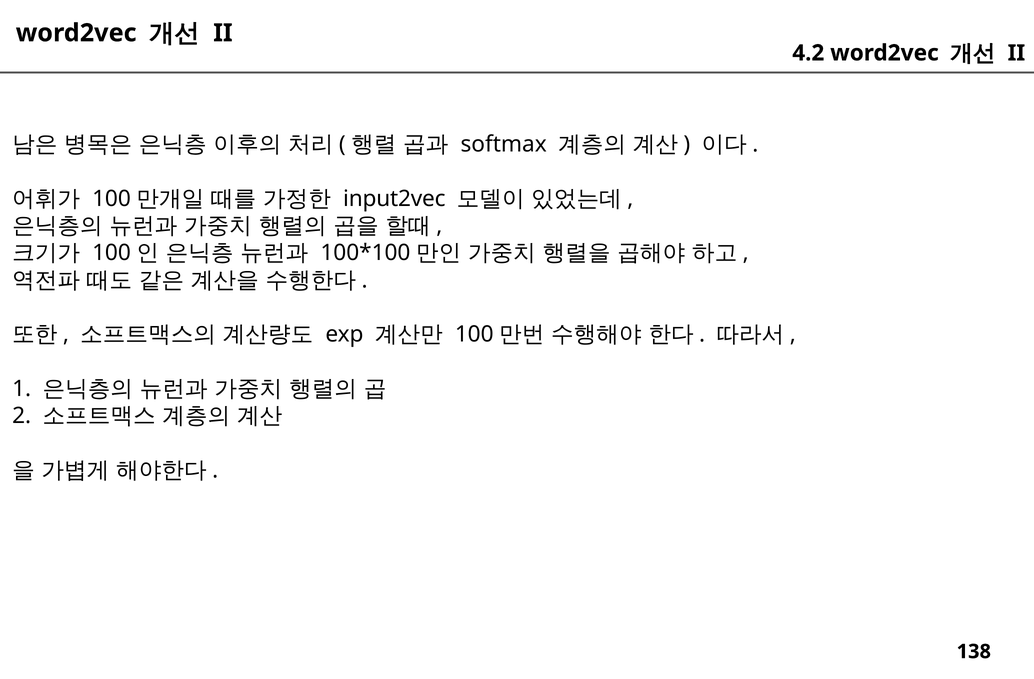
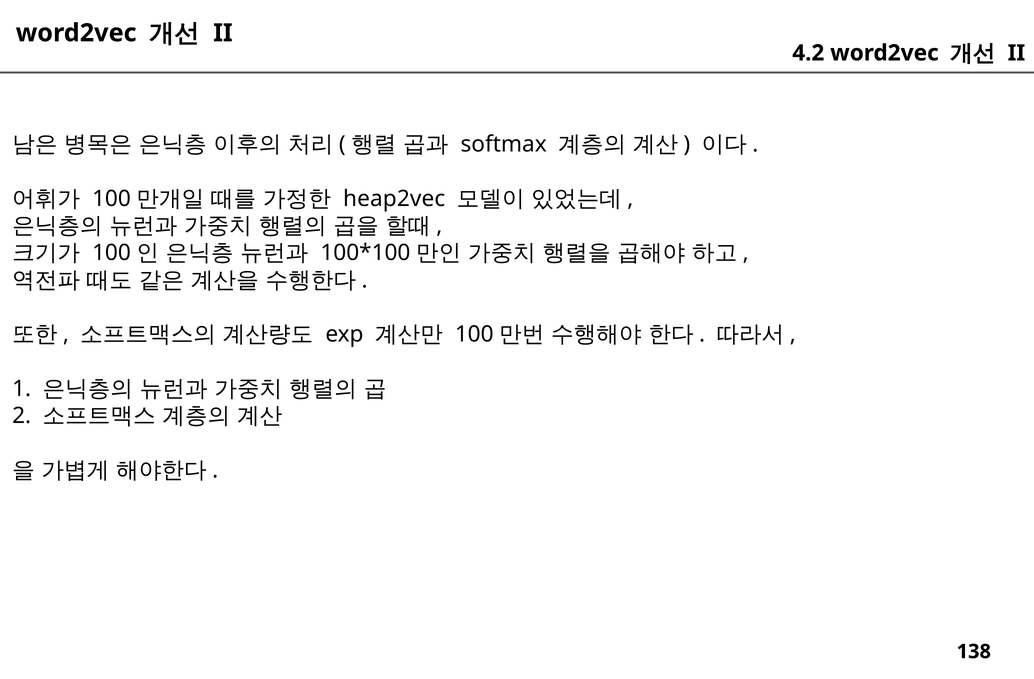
input2vec: input2vec -> heap2vec (394, 199)
